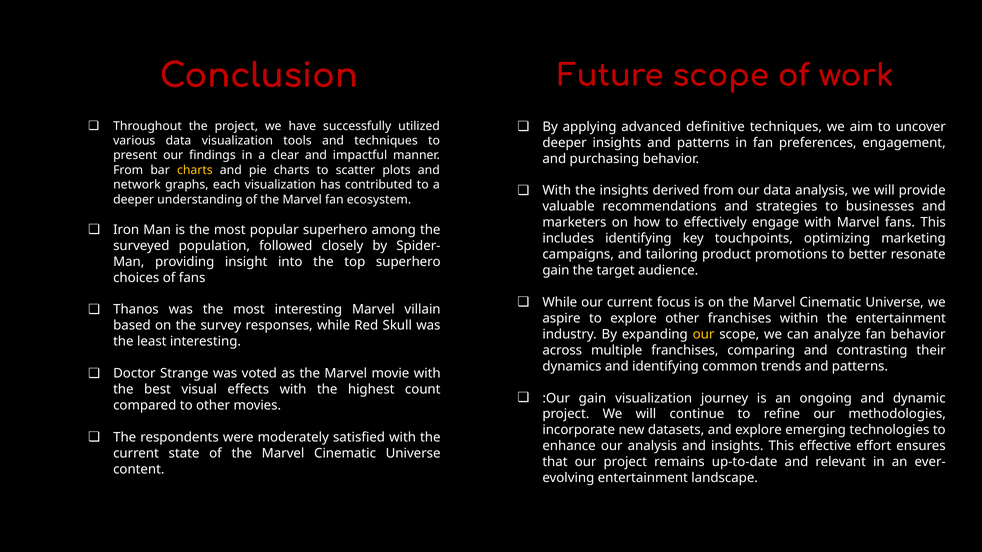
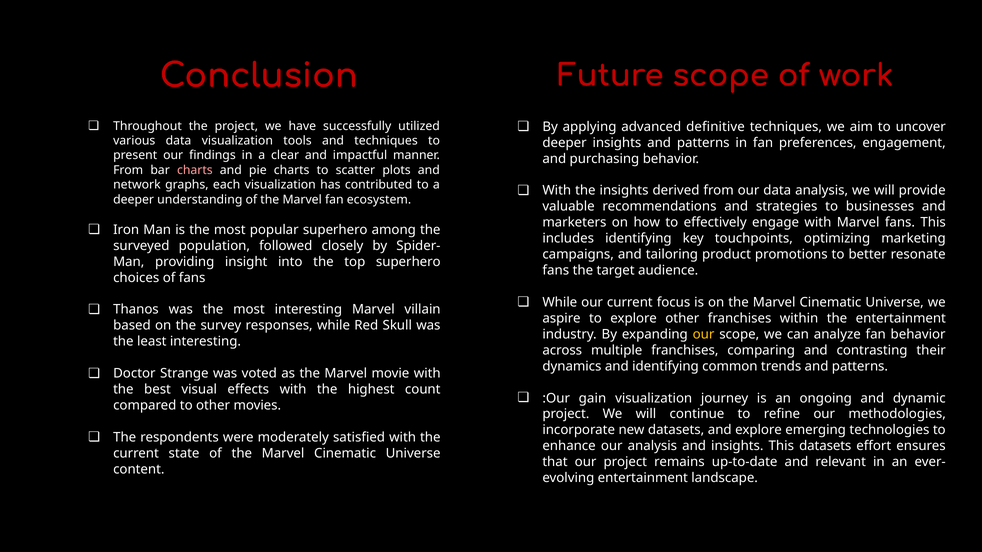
charts colour: yellow -> pink (195, 170)
gain: gain -> fans (556, 271)
This effective: effective -> datasets (825, 446)
